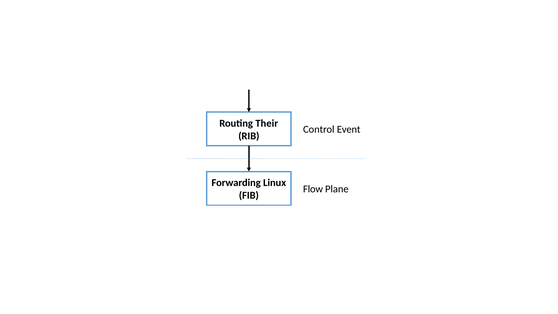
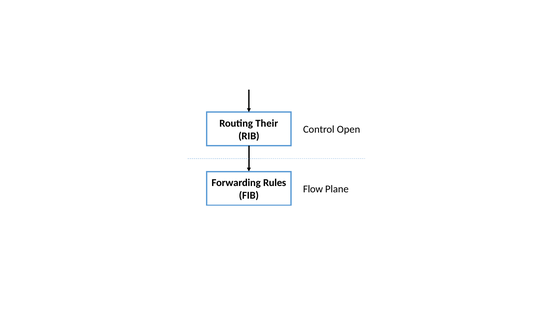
Event: Event -> Open (349, 129)
Linux: Linux -> Rules (275, 183)
